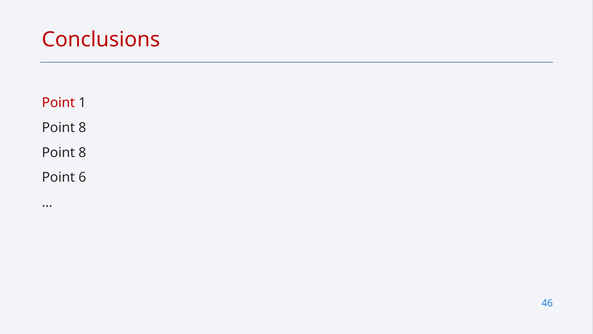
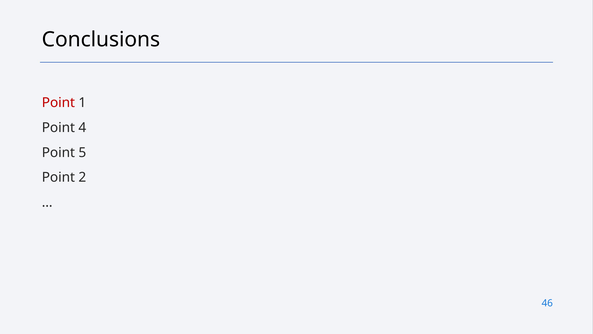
Conclusions colour: red -> black (101, 40)
8: 8 -> 4 (82, 127)
8: 8 -> 5 (82, 152)
6: 6 -> 2 (82, 177)
